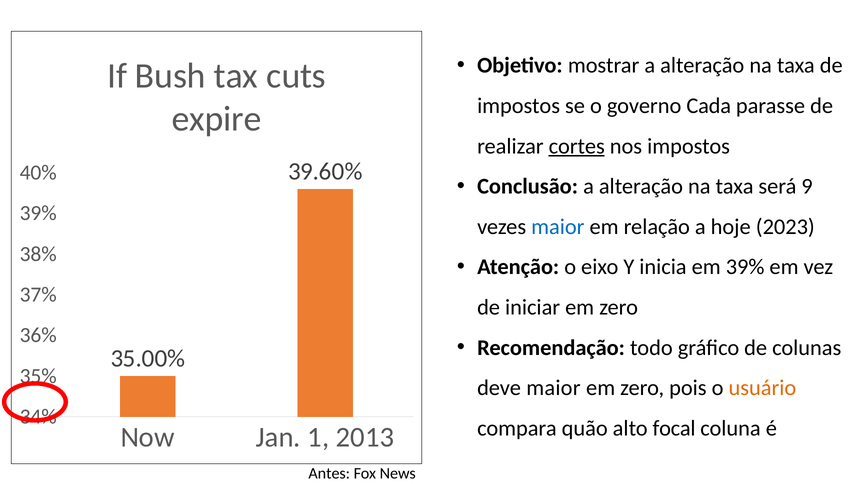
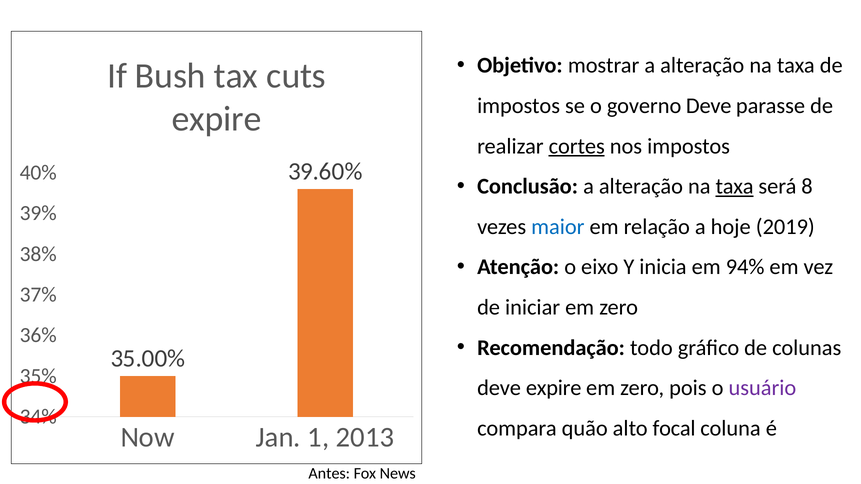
governo Cada: Cada -> Deve (709, 106)
taxa underline: none -> present (735, 187)
9: 9 -> 8 (807, 187)
2023: 2023 -> 2019 (785, 227)
em 39%: 39% -> 94% (745, 267)
deve maior: maior -> expire (554, 388)
usuário colour: orange -> purple (762, 388)
